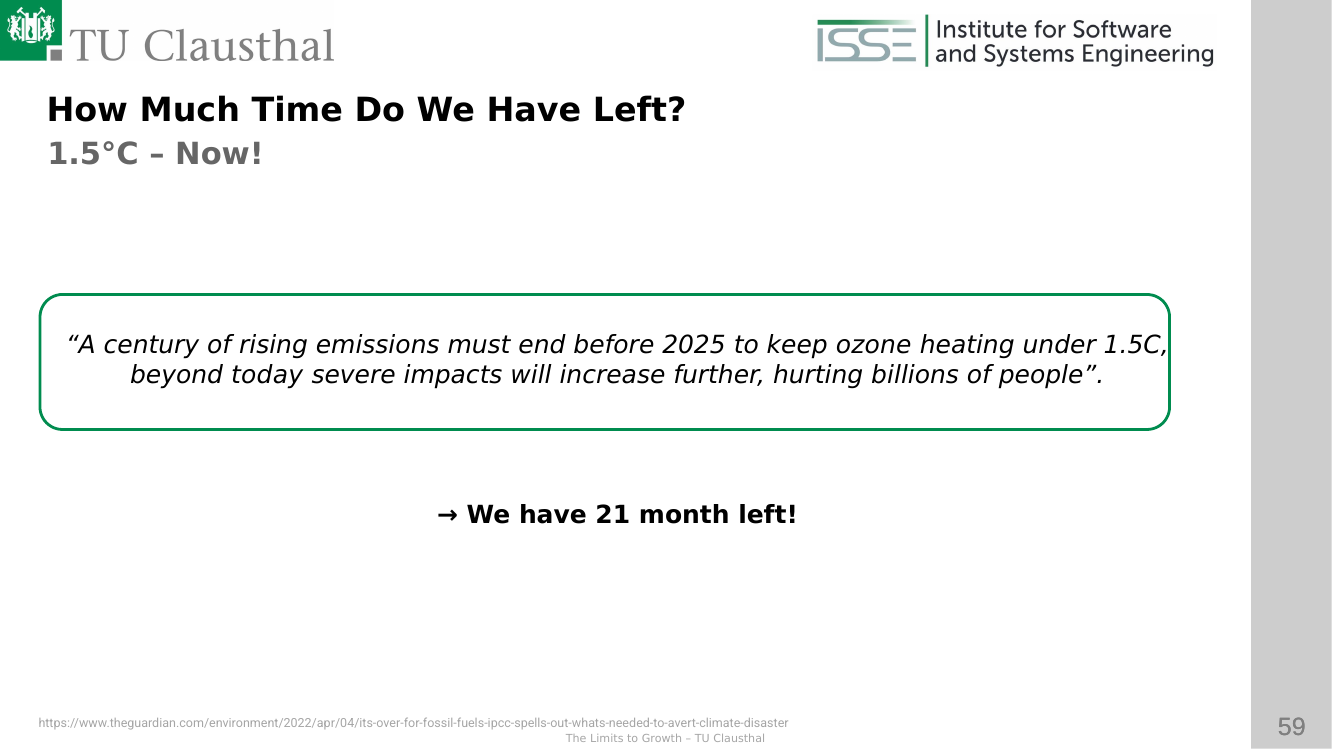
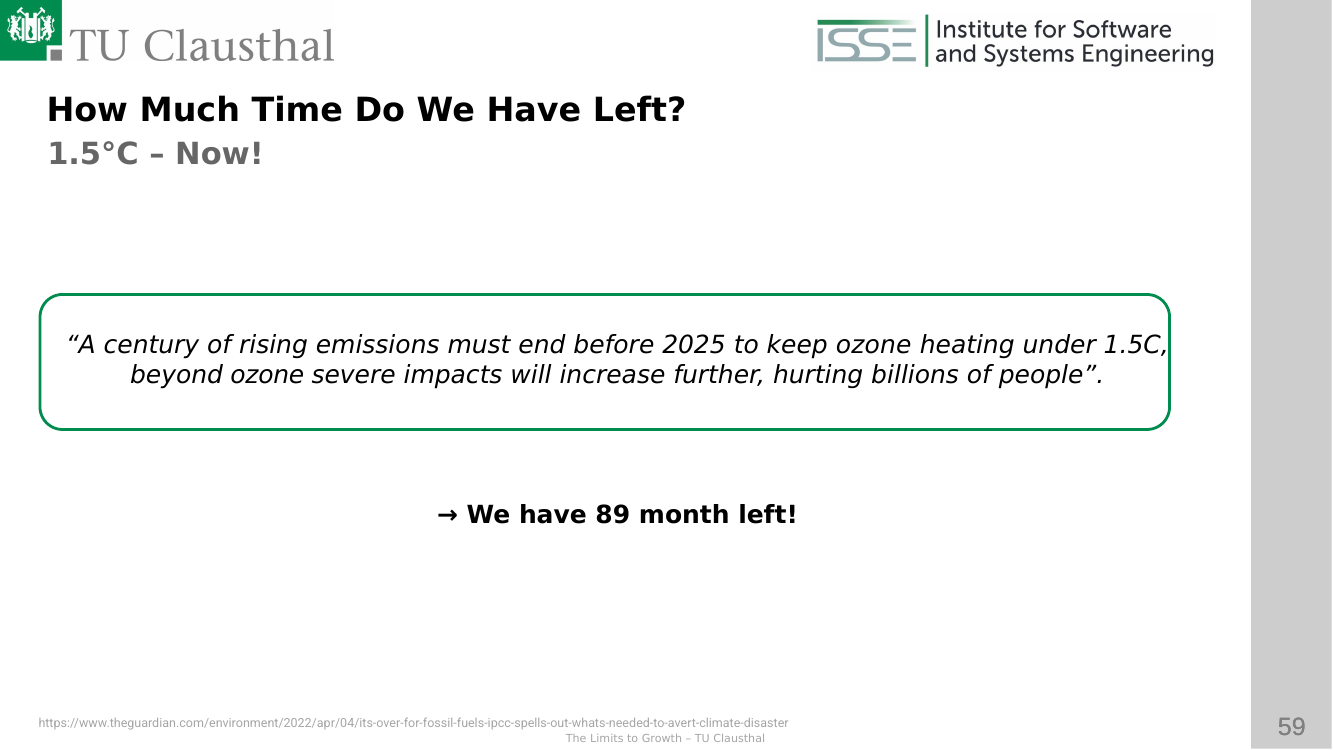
beyond today: today -> ozone (267, 375)
21: 21 -> 89 (613, 515)
